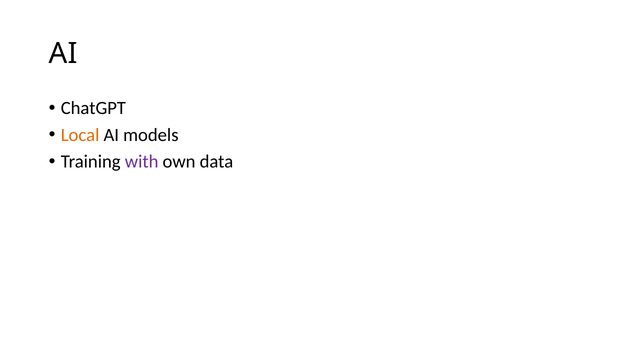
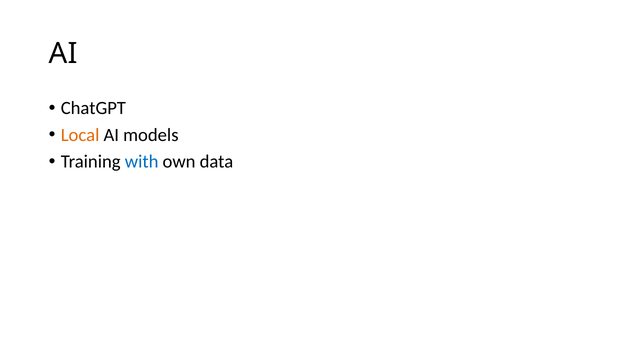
with colour: purple -> blue (142, 162)
